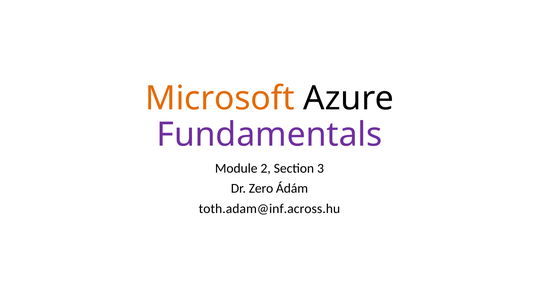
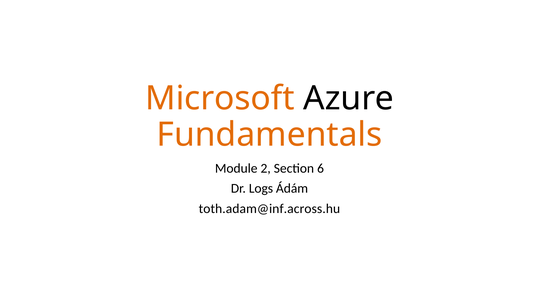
Fundamentals colour: purple -> orange (269, 135)
3: 3 -> 6 (321, 168)
Zero: Zero -> Logs (261, 189)
